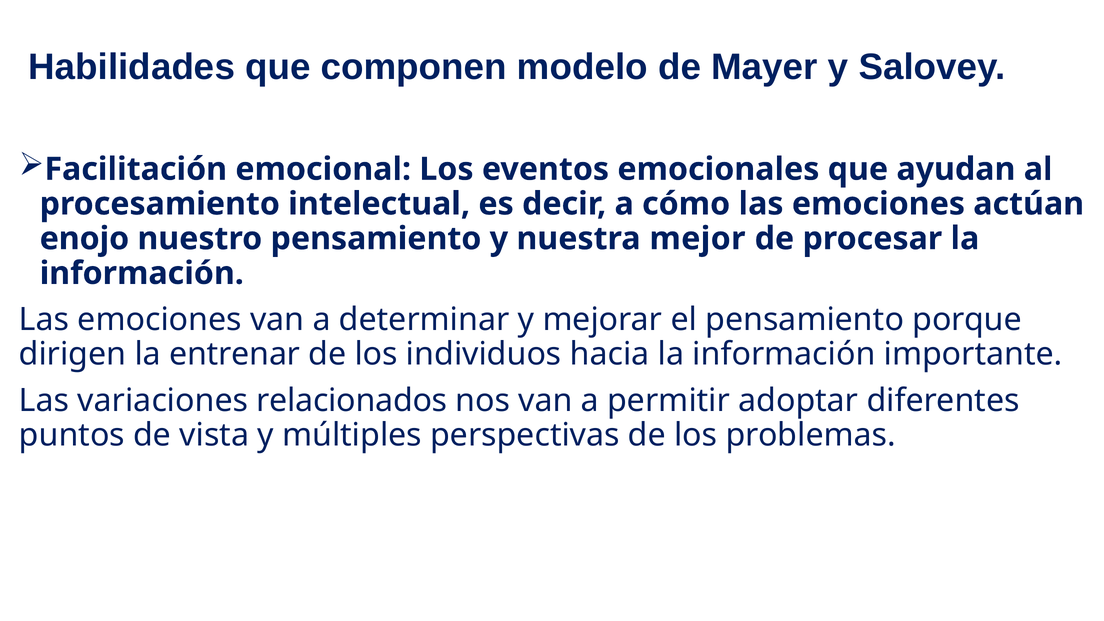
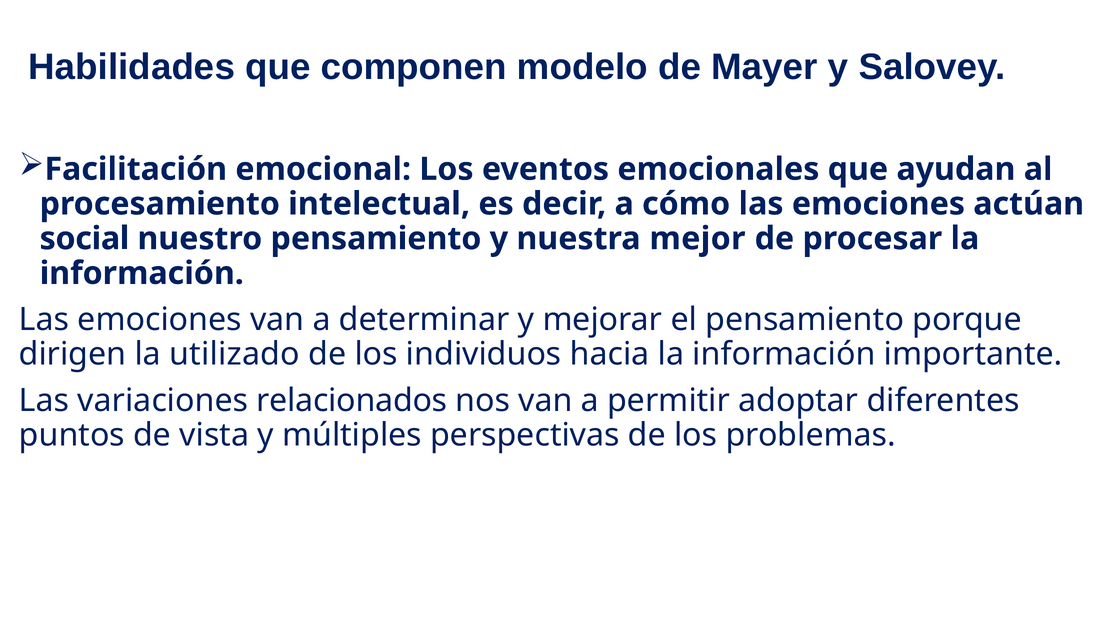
enojo: enojo -> social (85, 239)
entrenar: entrenar -> utilizado (235, 354)
